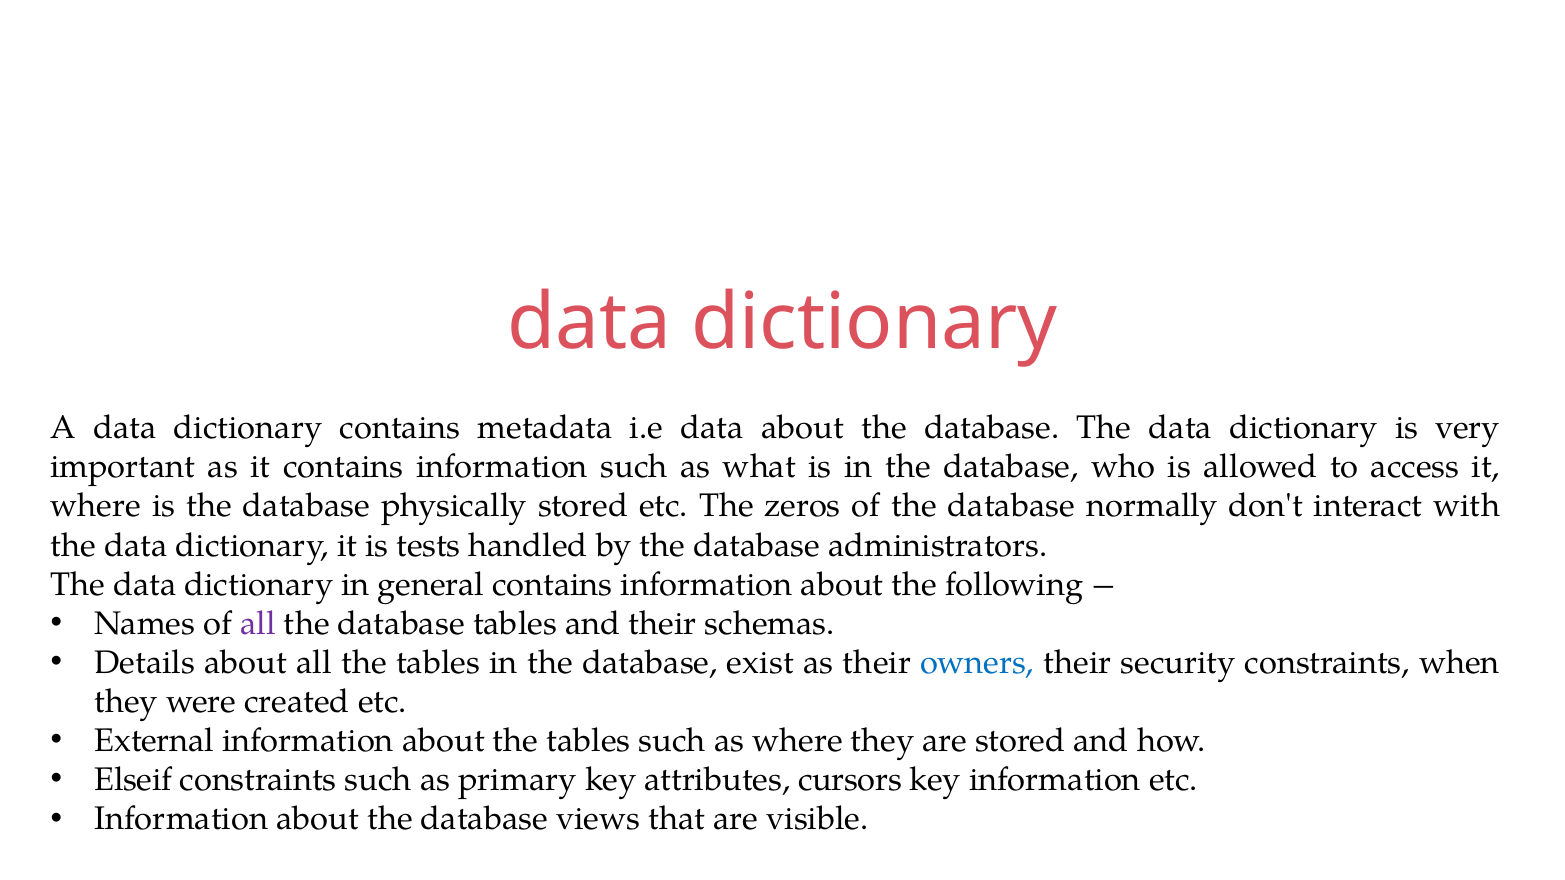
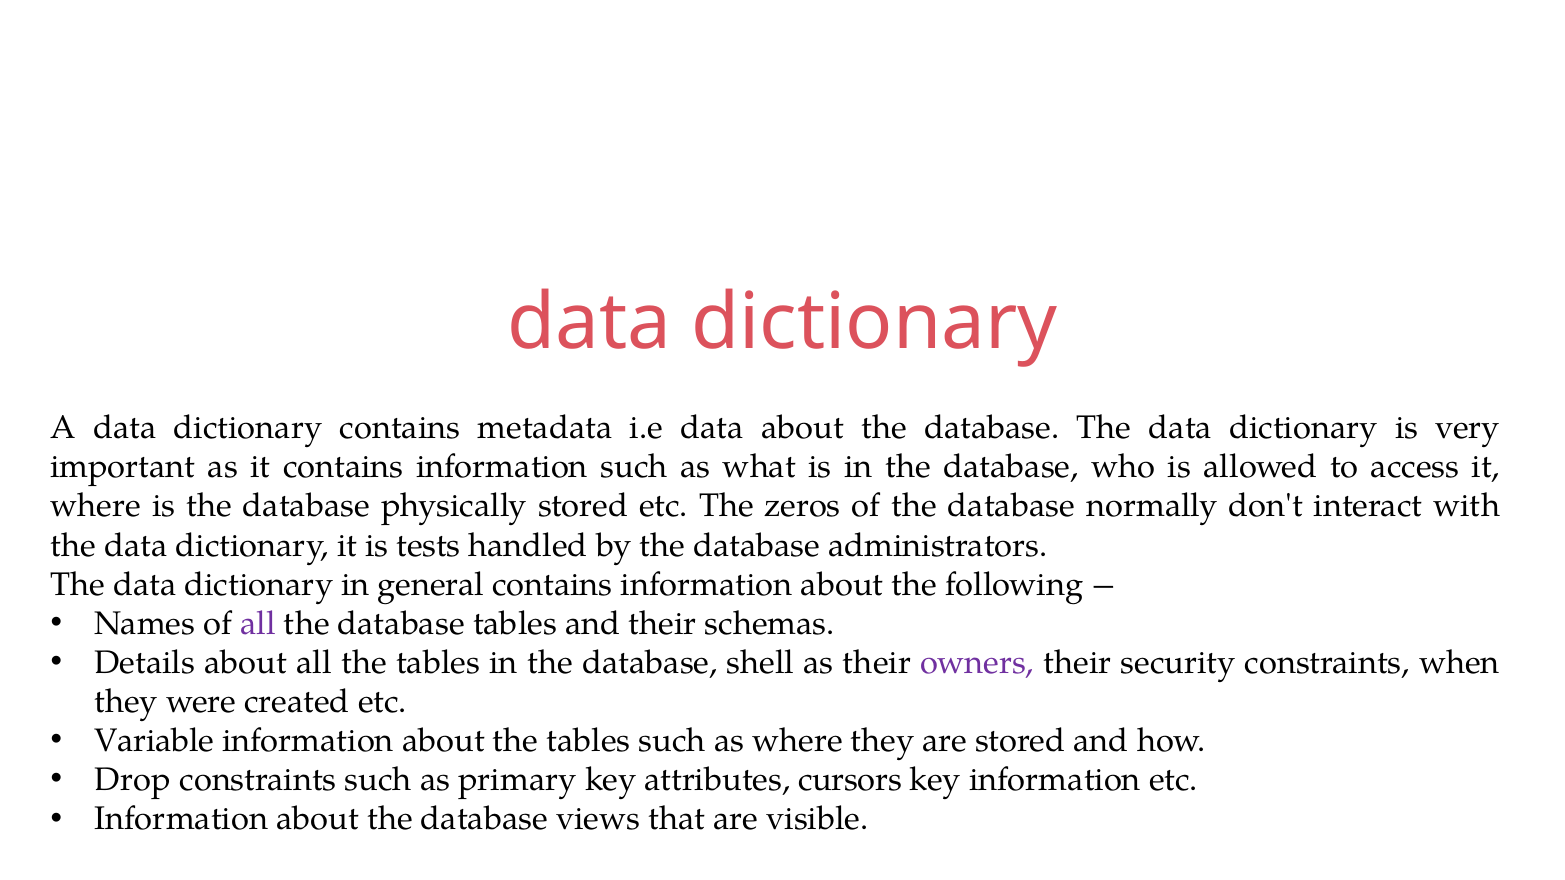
exist: exist -> shell (761, 663)
owners colour: blue -> purple (977, 663)
External: External -> Variable (154, 741)
Elseif: Elseif -> Drop (133, 780)
